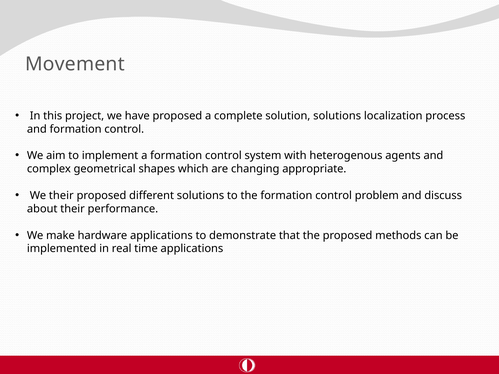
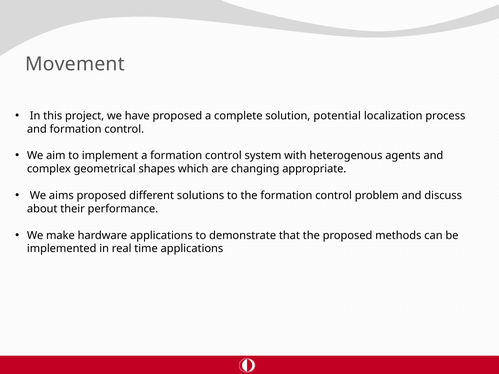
solution solutions: solutions -> potential (337, 116)
We their: their -> aims (61, 196)
